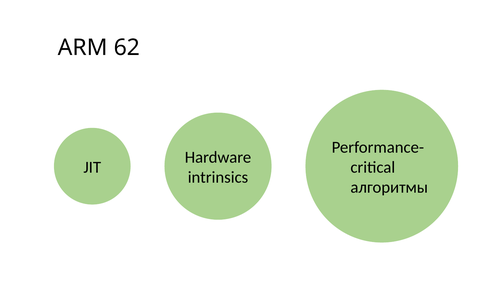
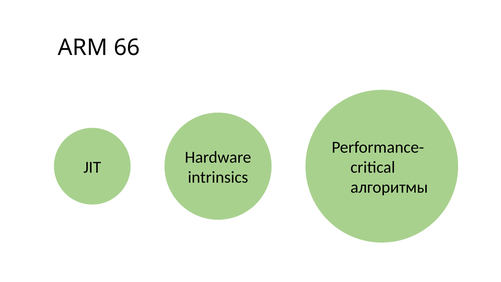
62: 62 -> 66 (127, 48)
